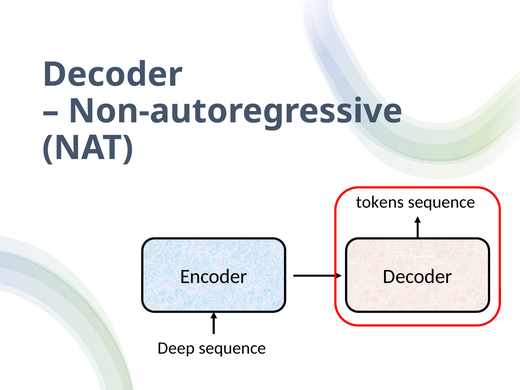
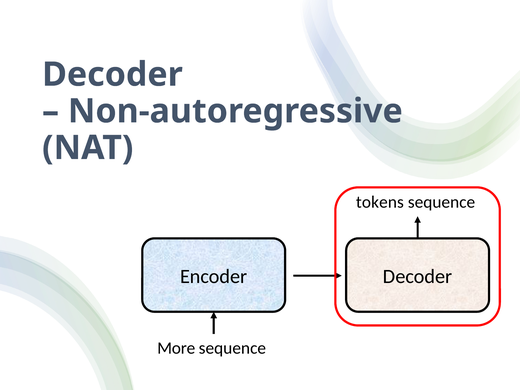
Deep: Deep -> More (176, 348)
